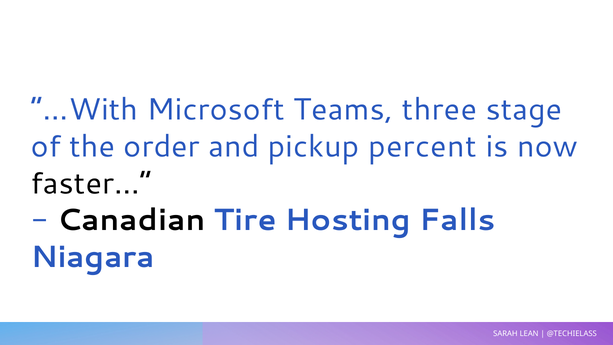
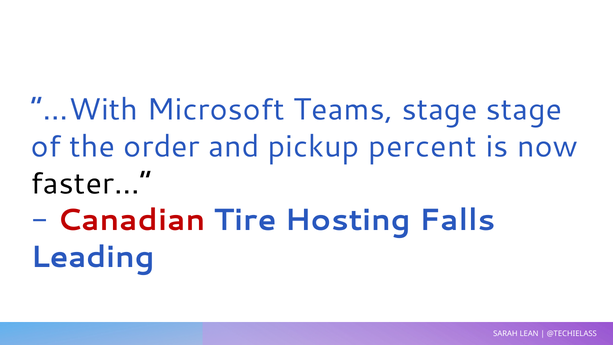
Teams three: three -> stage (440, 110)
Canadian colour: black -> red (131, 220)
Niagara: Niagara -> Leading (93, 257)
